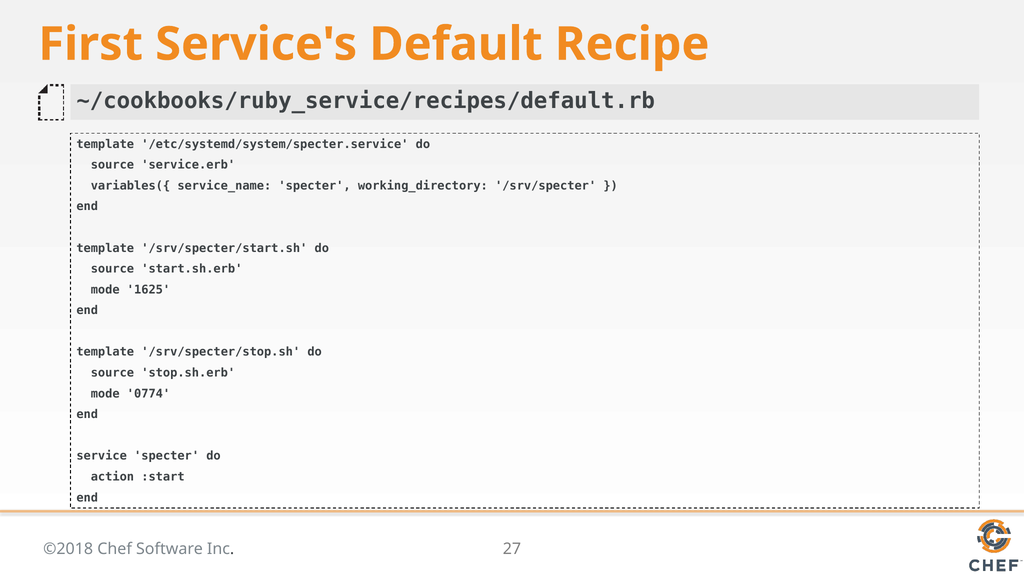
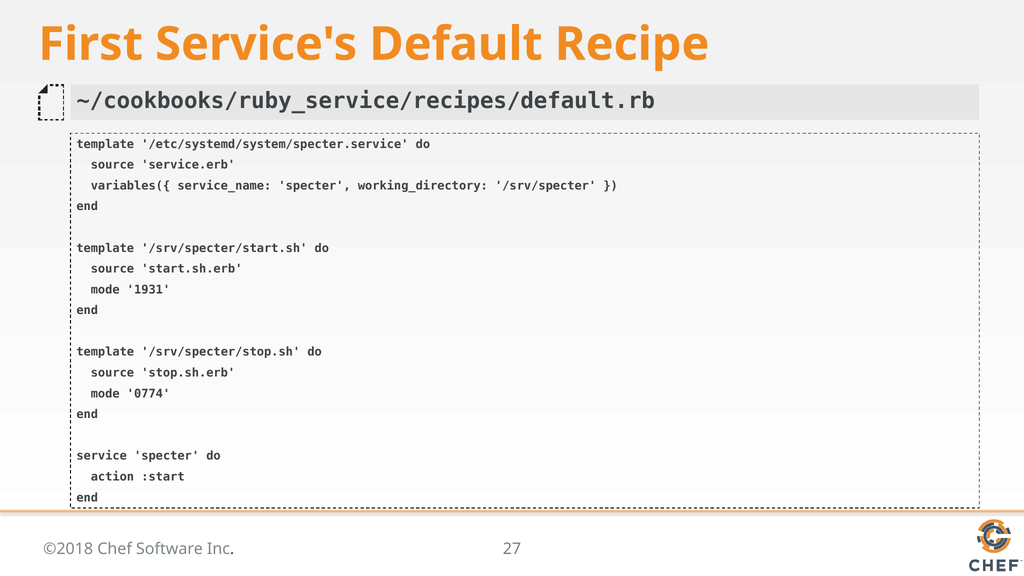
1625: 1625 -> 1931 (149, 290)
